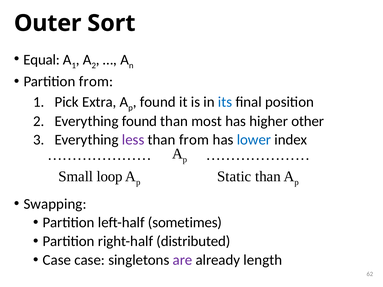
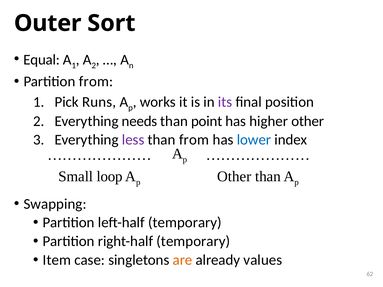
Extra: Extra -> Runs (99, 102)
found: found -> works (158, 102)
its colour: blue -> purple (225, 102)
Everything found: found -> needs (139, 121)
most: most -> point (207, 121)
Static: Static -> Other (234, 177)
left-half sometimes: sometimes -> temporary (185, 223)
right-half distributed: distributed -> temporary (193, 241)
Case: Case -> Item (57, 260)
are colour: purple -> orange (182, 260)
length: length -> values (263, 260)
